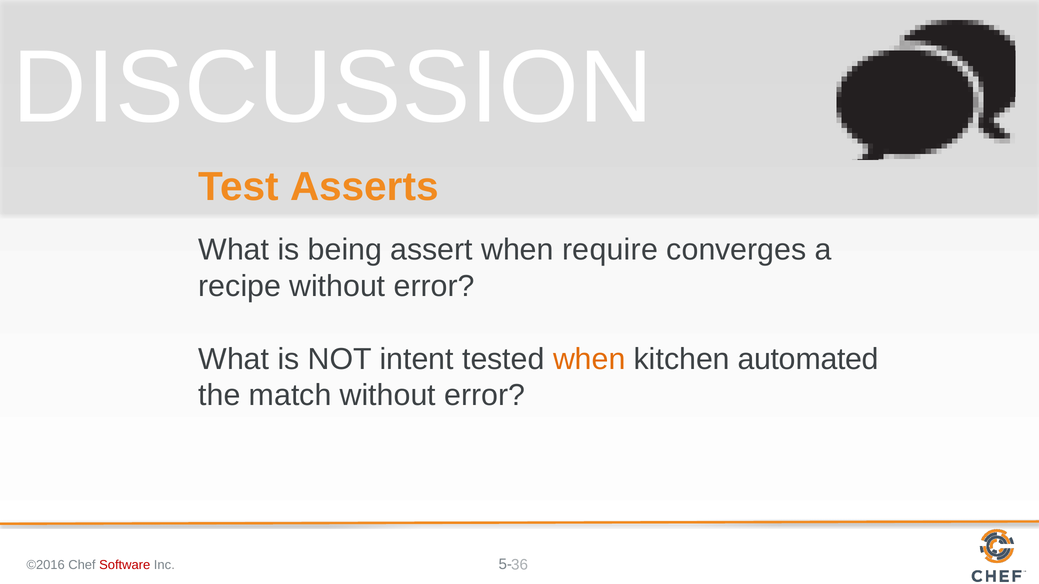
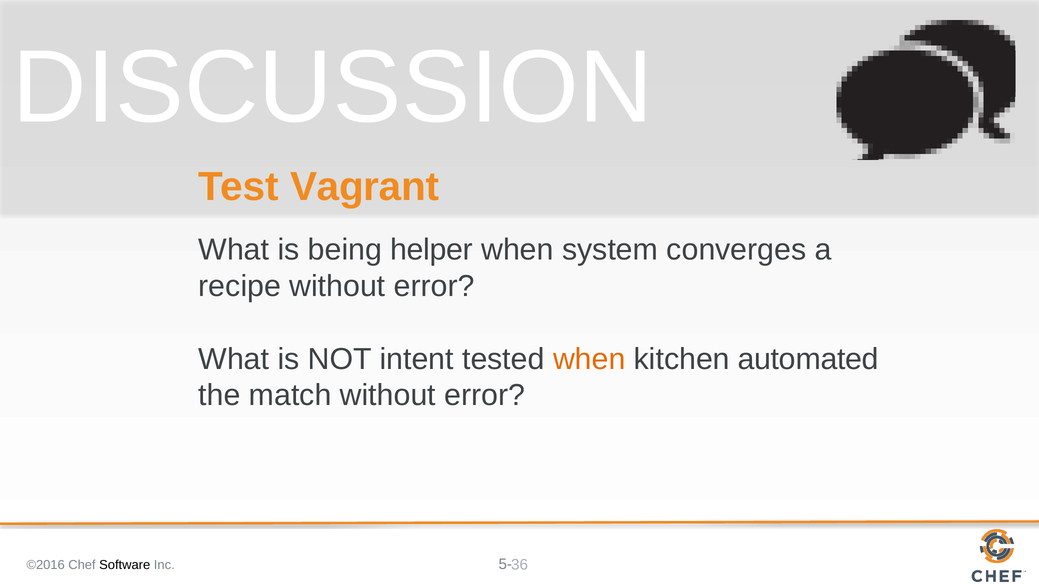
Asserts: Asserts -> Vagrant (365, 187)
assert: assert -> helper (432, 250)
require: require -> system (610, 250)
Software colour: red -> black (125, 565)
